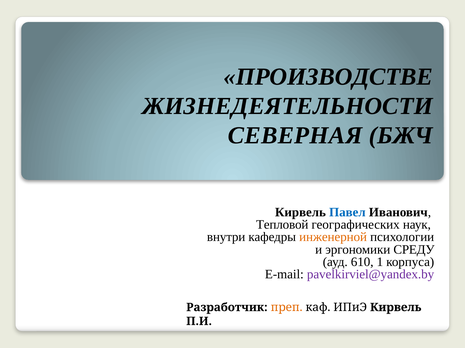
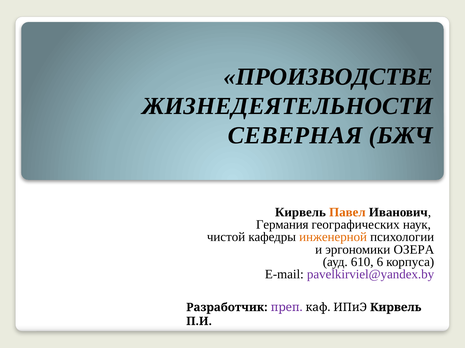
Павел colour: blue -> orange (347, 213)
Тепловой: Тепловой -> Германия (282, 225)
внутри: внутри -> чистой (226, 238)
СРЕДУ: СРЕДУ -> ОЗЕРА (414, 250)
1: 1 -> 6 (380, 262)
преп colour: orange -> purple (287, 308)
